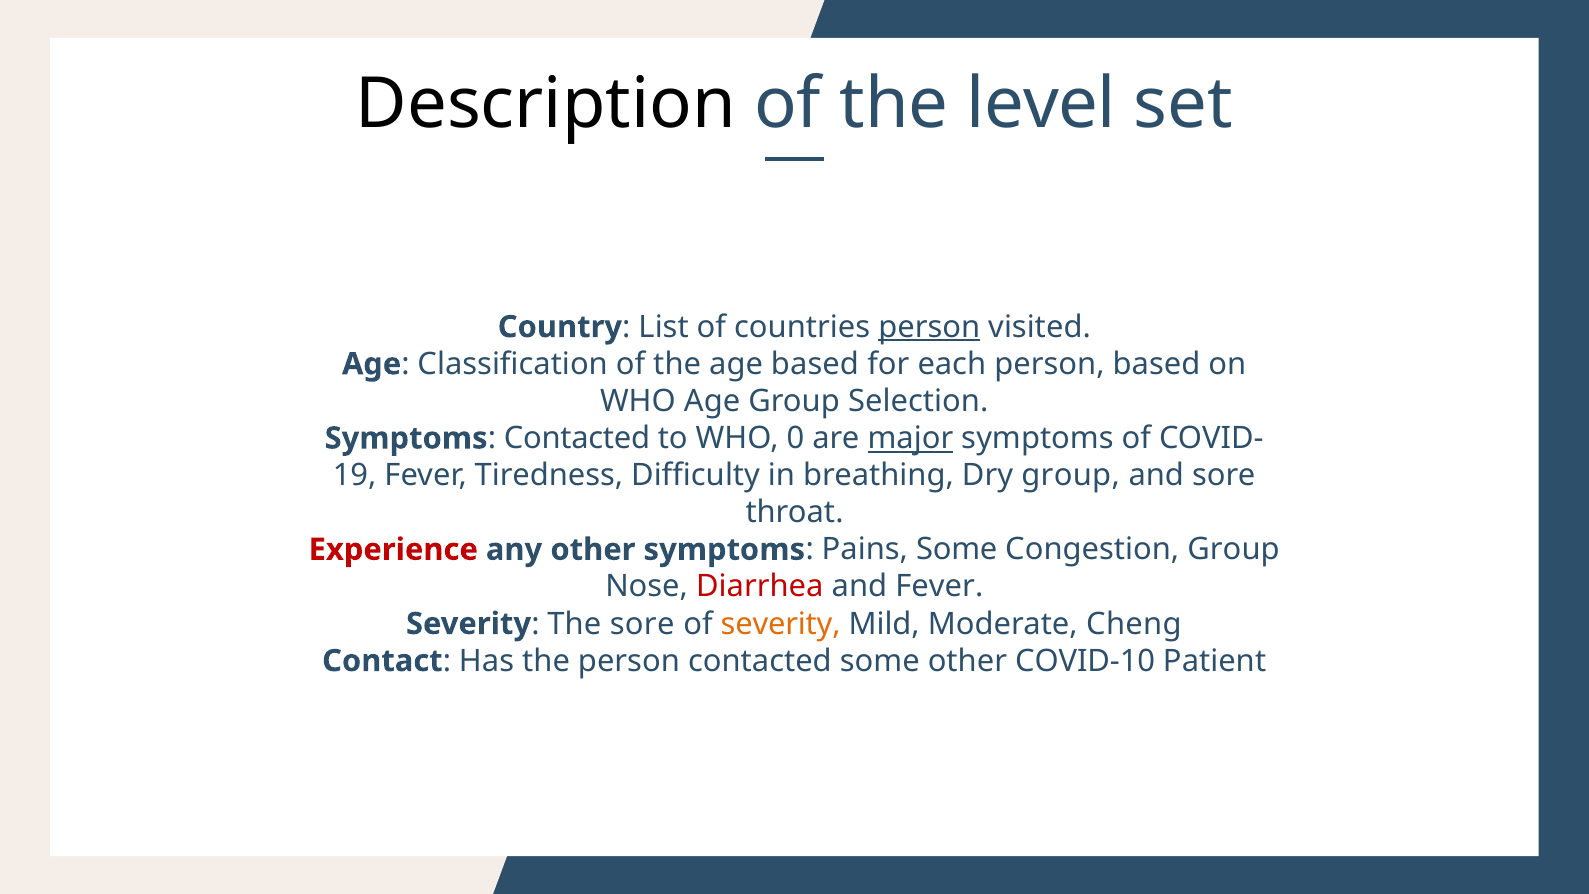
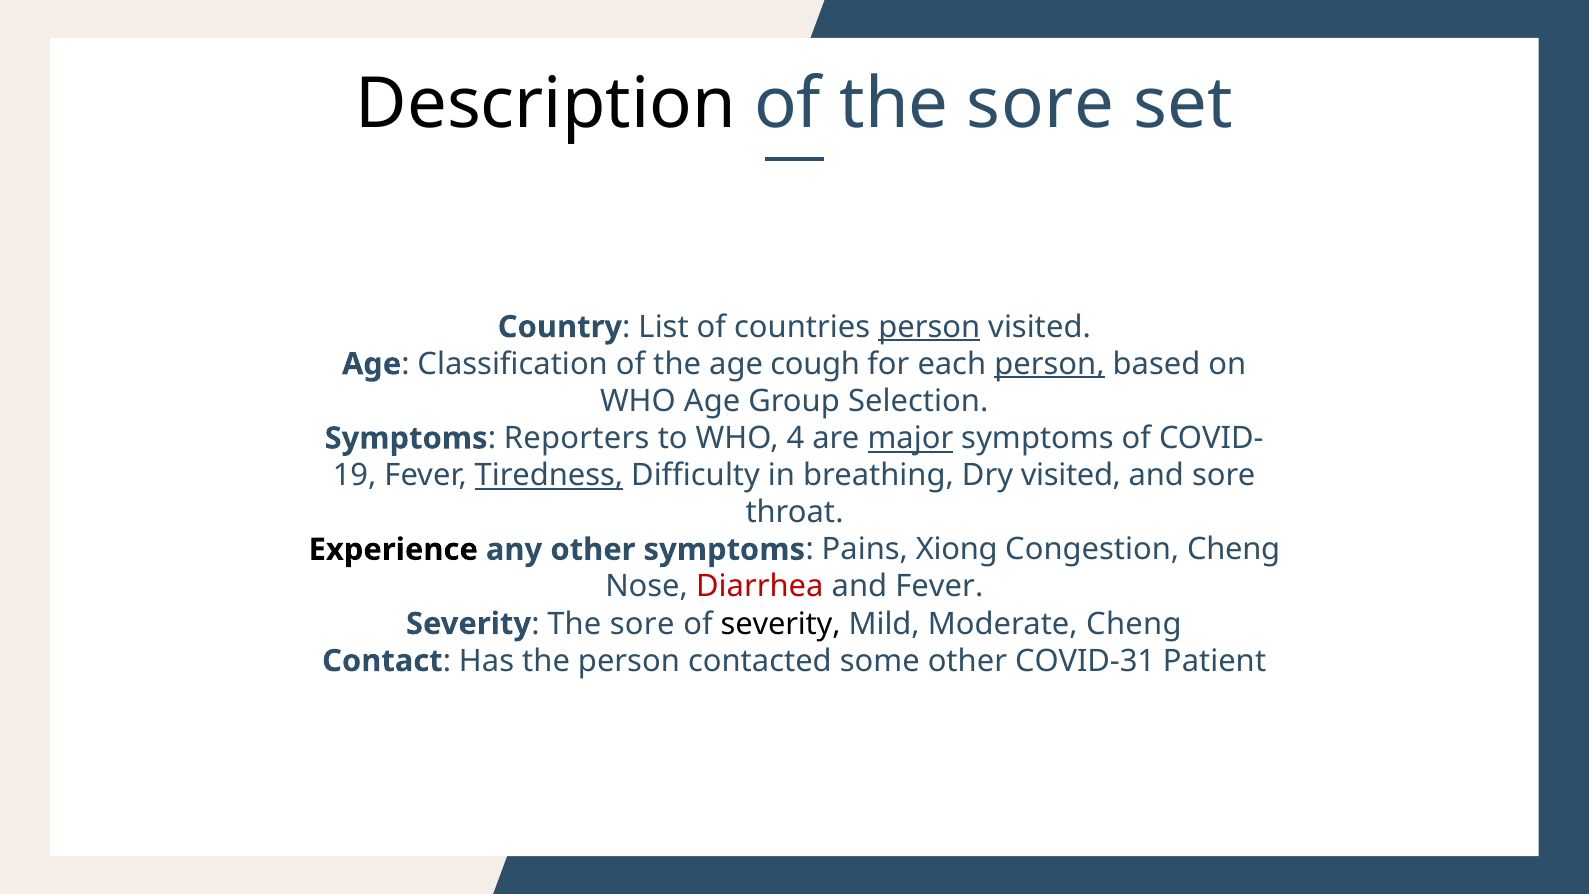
of the level: level -> sore (1041, 104)
age based: based -> cough (815, 364)
person underline: none -> present (1049, 364)
Symptoms Contacted: Contacted -> Reporters (577, 438)
0: 0 -> 4 (795, 438)
Tiredness underline: none -> present (549, 475)
Dry group: group -> visited (1071, 475)
Experience colour: red -> black (393, 550)
Pains Some: Some -> Xiong (957, 550)
Congestion Group: Group -> Cheng (1234, 550)
severity colour: orange -> black (781, 624)
COVID-10: COVID-10 -> COVID-31 (1085, 661)
